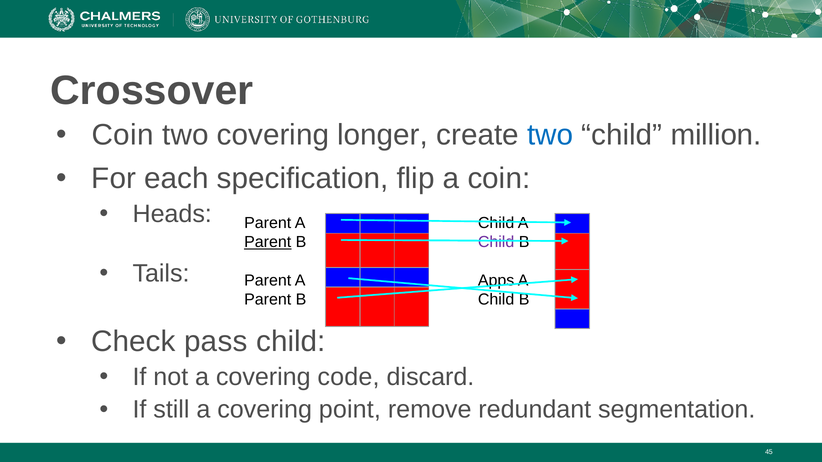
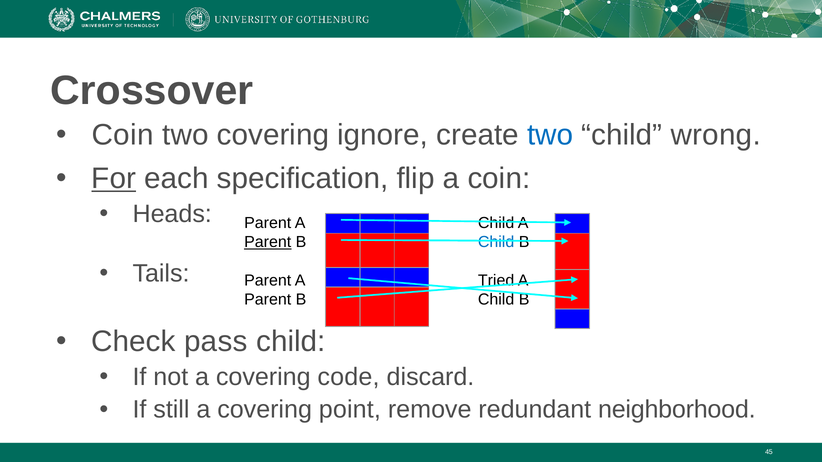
longer: longer -> ignore (383, 135)
million: million -> wrong (716, 135)
For underline: none -> present (114, 179)
Child colour: purple -> blue (496, 242)
Apps: Apps -> Tried (496, 281)
segmentation: segmentation -> neighborhood (677, 410)
